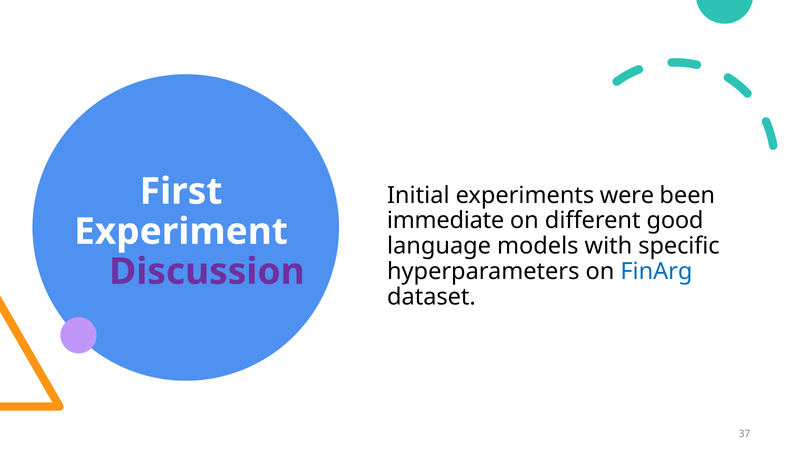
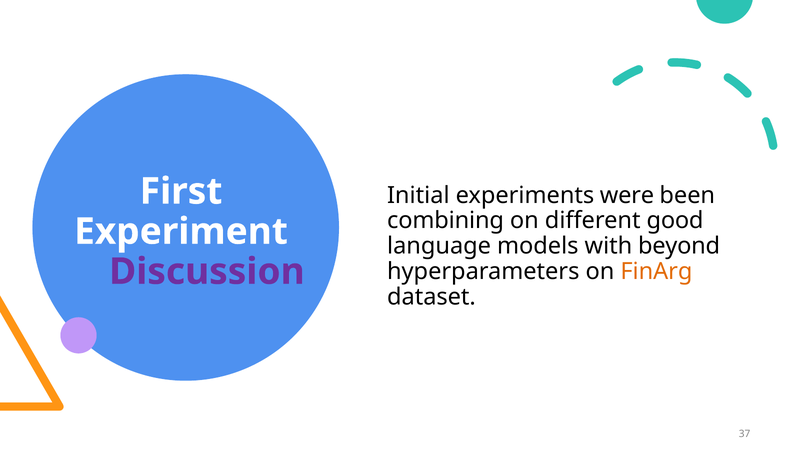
immediate: immediate -> combining (446, 221)
specific: specific -> beyond (679, 246)
FinArg colour: blue -> orange (656, 272)
